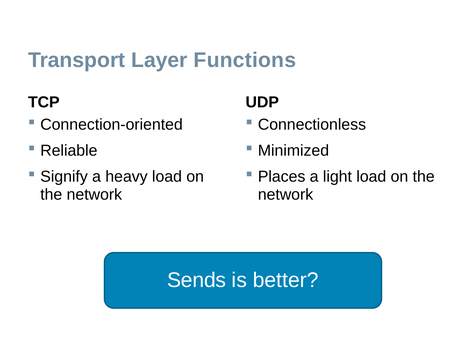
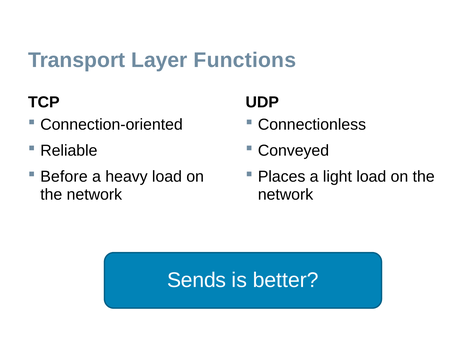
Minimized: Minimized -> Conveyed (293, 150)
Signify: Signify -> Before (64, 176)
